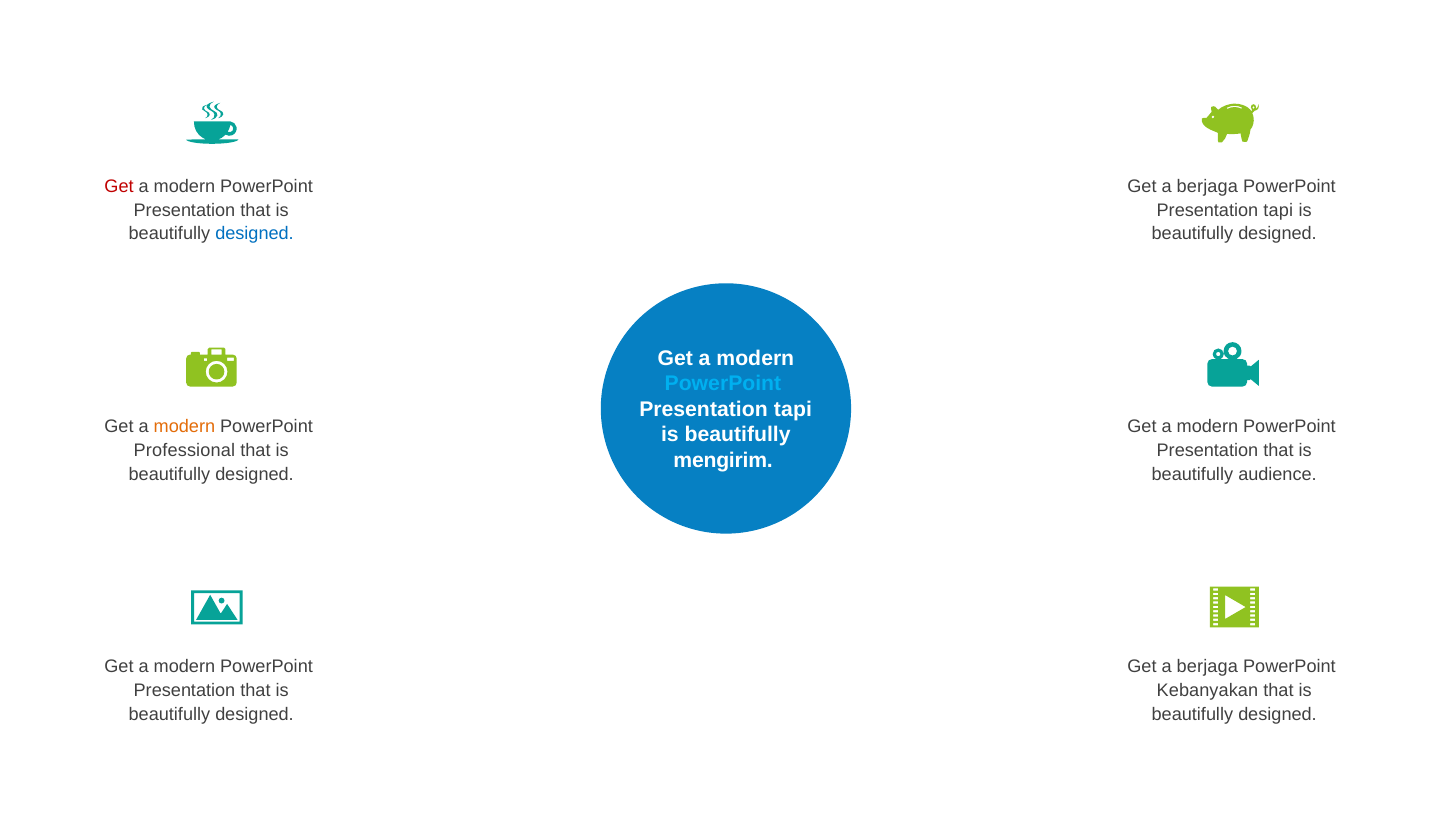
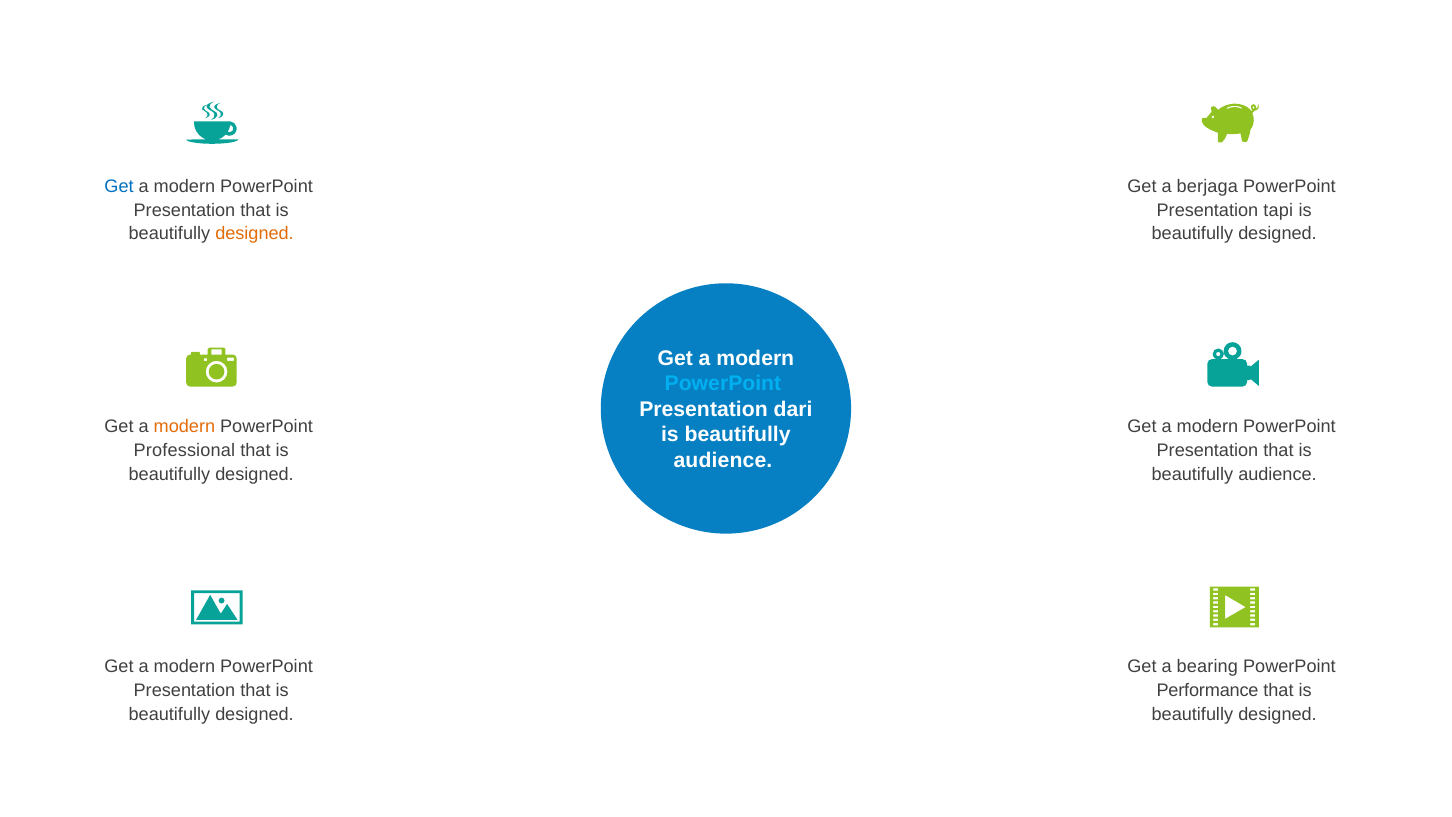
Get colour: red -> blue (119, 186)
designed colour: blue -> orange (254, 234)
tapi: tapi -> dari (793, 409)
mengirim: mengirim -> audience (723, 460)
berjaga: berjaga -> bearing (1207, 666)
Kebanyakan: Kebanyakan -> Performance (1208, 690)
